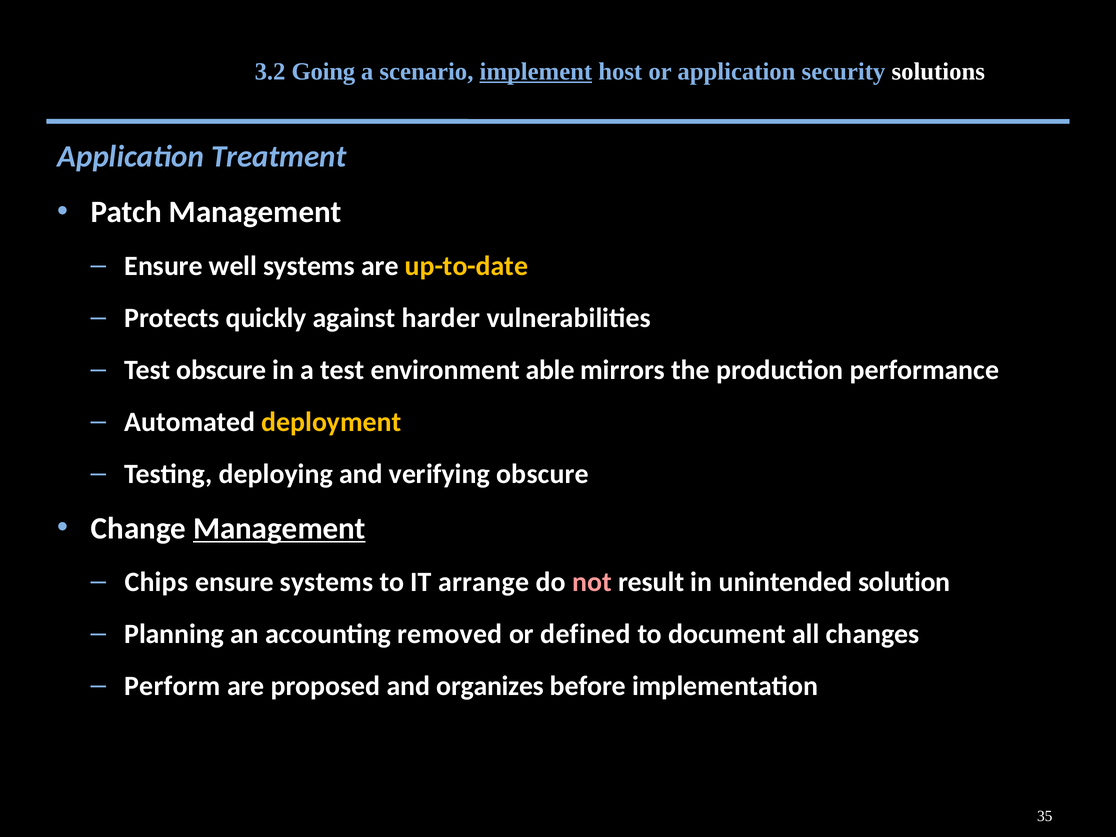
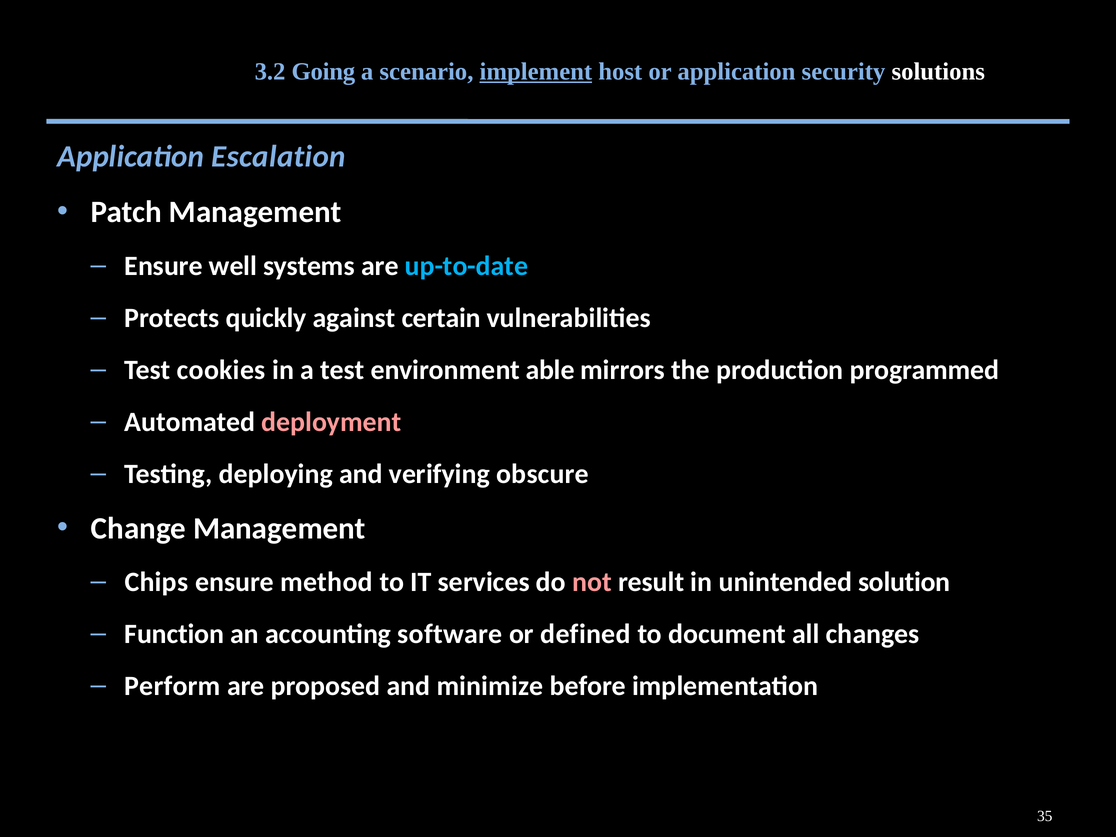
Treatment: Treatment -> Escalation (279, 156)
up-to-date colour: yellow -> light blue (466, 266)
harder: harder -> certain (441, 318)
Test obscure: obscure -> cookies (221, 370)
performance: performance -> programmed (924, 370)
deployment colour: yellow -> pink (331, 422)
Management underline: present -> none (279, 528)
ensure systems: systems -> method (327, 582)
arrange: arrange -> services (484, 582)
Planning: Planning -> Function (174, 634)
removed: removed -> software (450, 634)
organizes: organizes -> minimize (490, 686)
